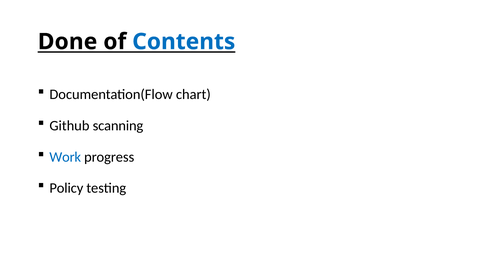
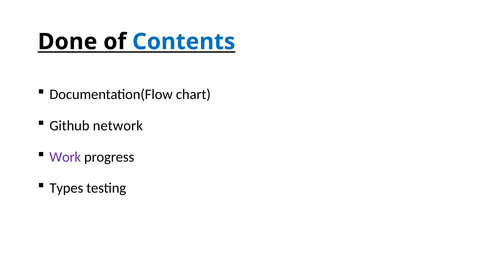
scanning: scanning -> network (118, 126)
Work colour: blue -> purple (65, 157)
Policy: Policy -> Types (66, 188)
